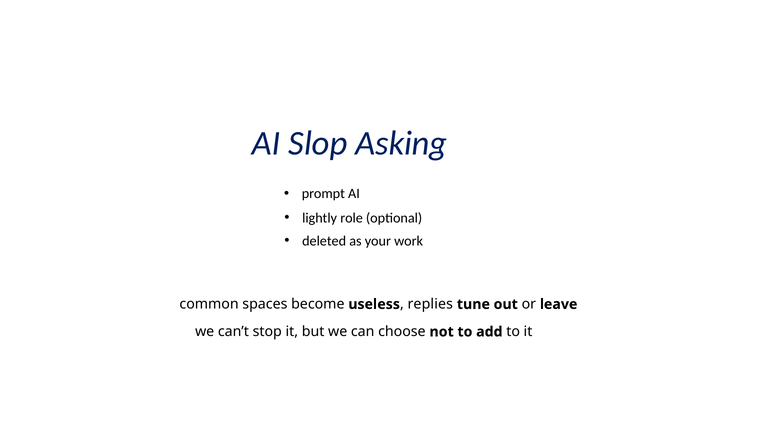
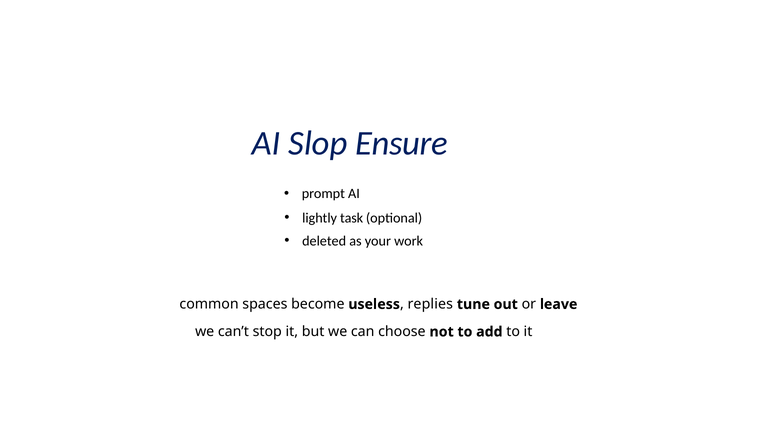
Asking: Asking -> Ensure (401, 143)
role: role -> task (352, 218)
